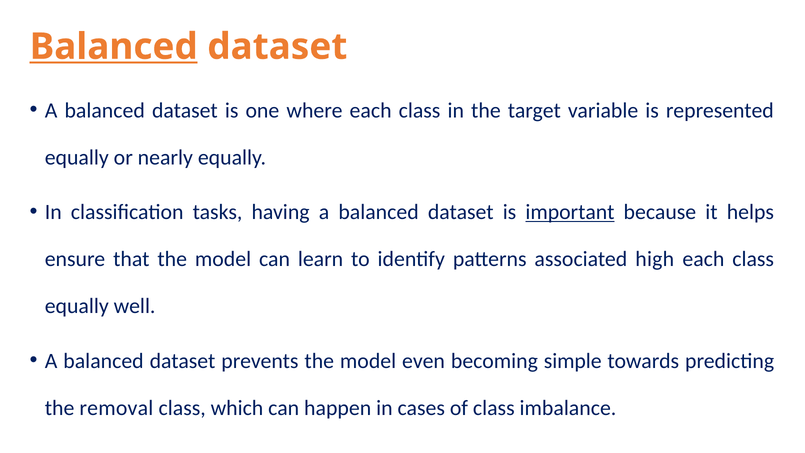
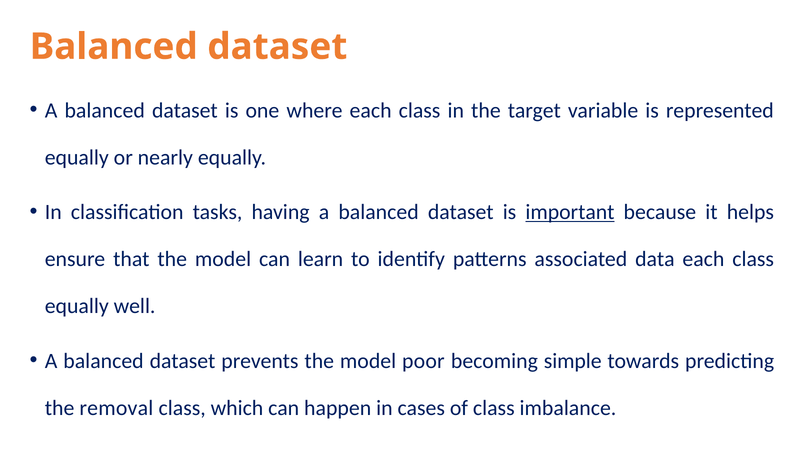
Balanced underline: present -> none (114, 47)
high: high -> data (655, 259)
even: even -> poor (423, 361)
